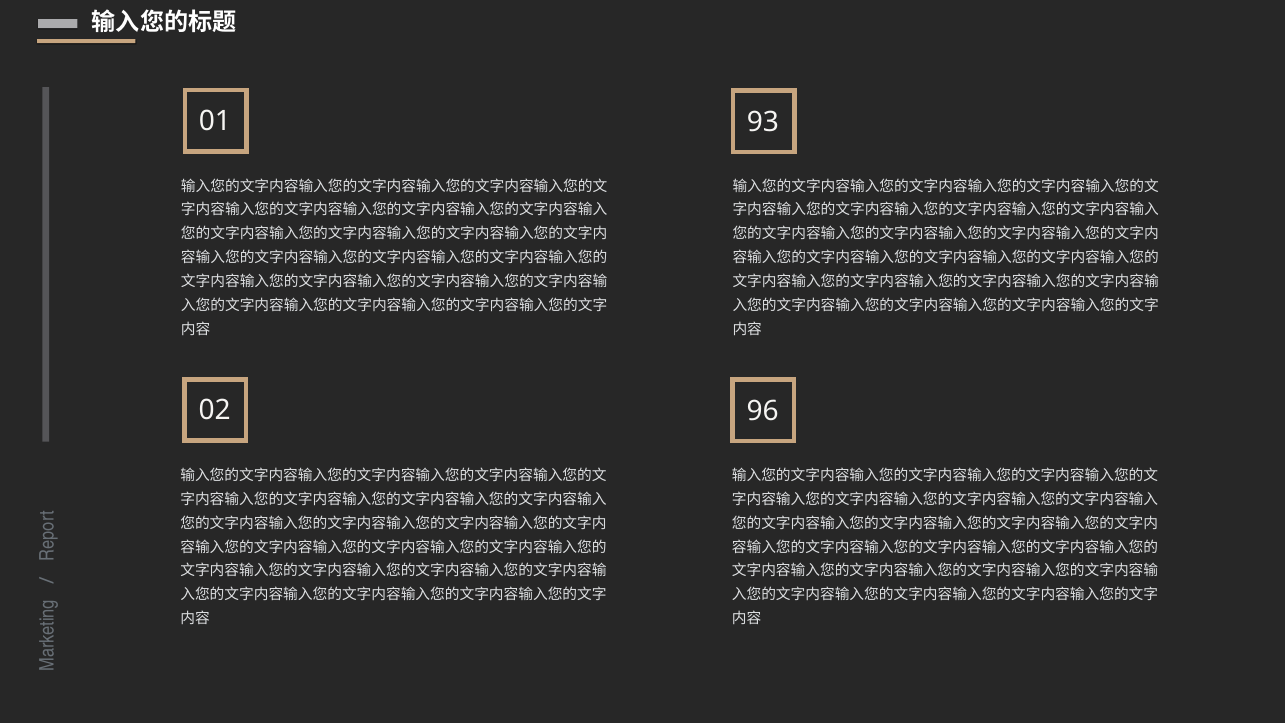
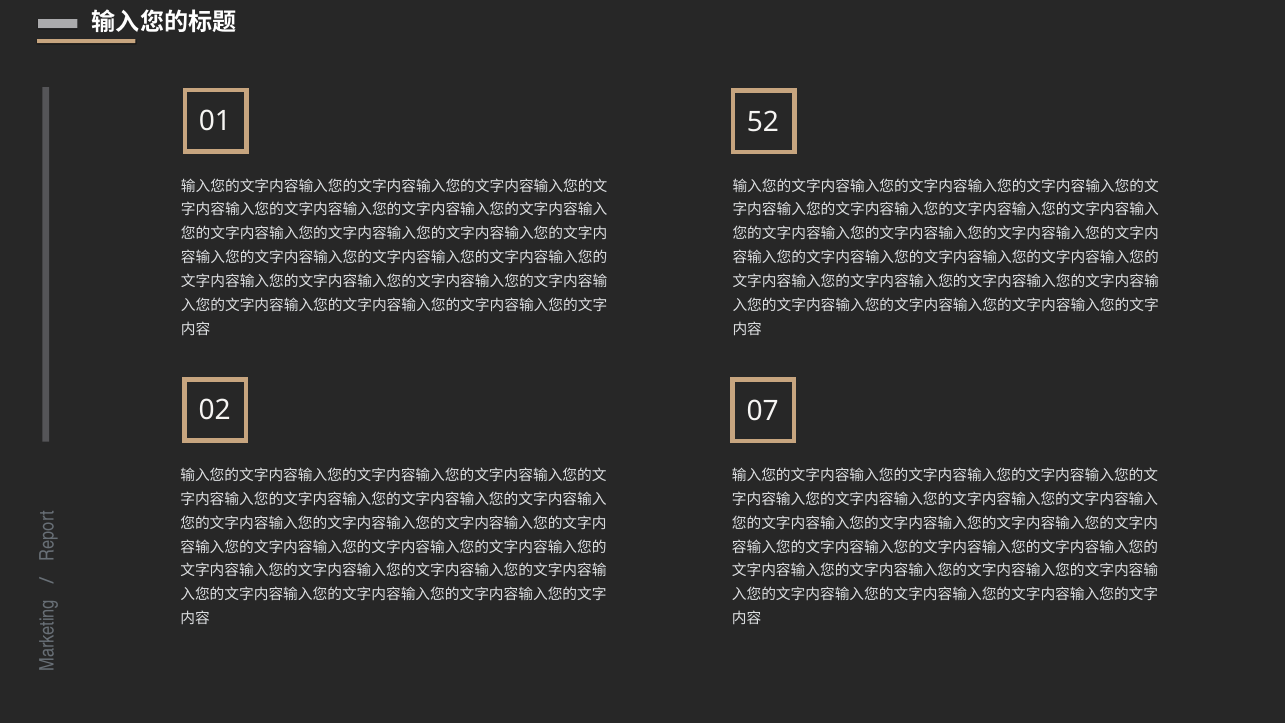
93: 93 -> 52 (763, 122)
96: 96 -> 07 (763, 411)
